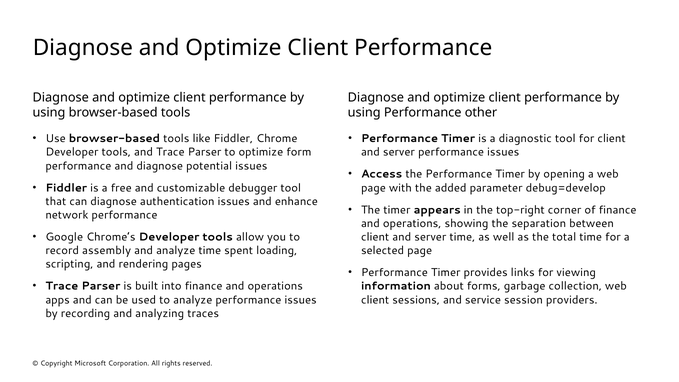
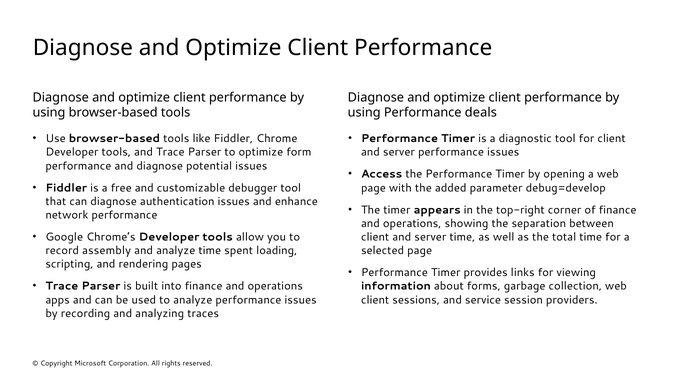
other: other -> deals (481, 113)
